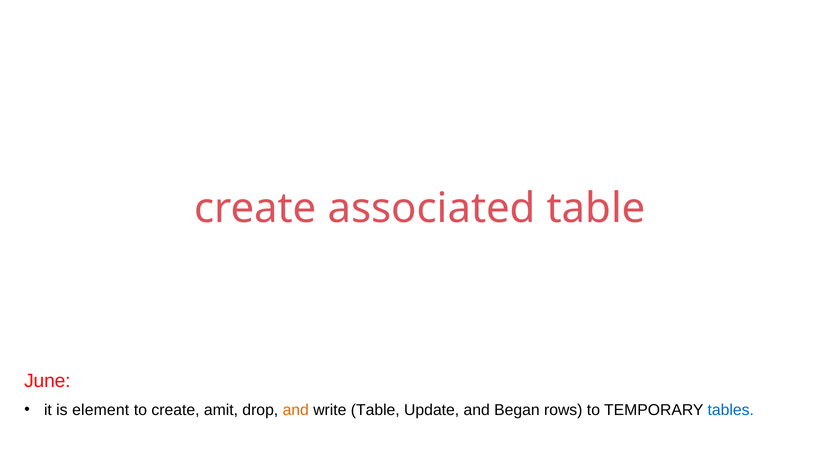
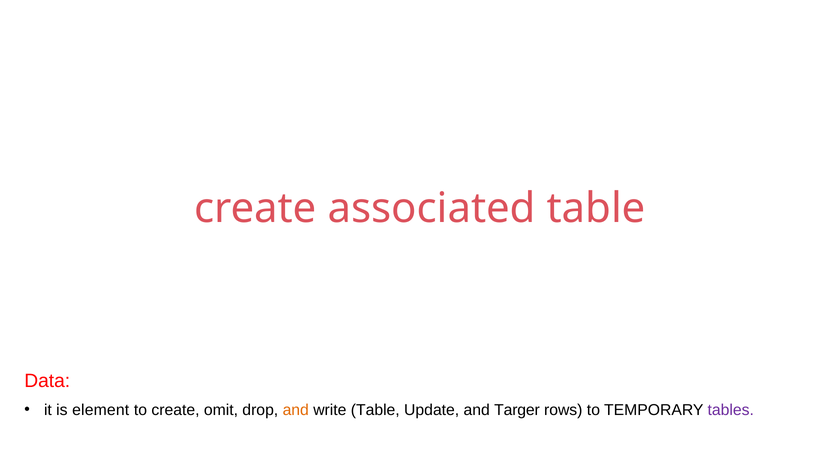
June: June -> Data (47, 381)
amit: amit -> omit (221, 410)
Began: Began -> Targer (517, 410)
tables colour: blue -> purple (731, 410)
